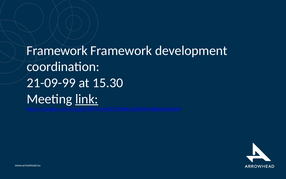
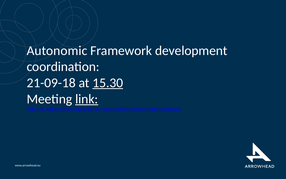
Framework: Framework -> Autonomic (57, 50)
21-09-99: 21-09-99 -> 21-09-18 (51, 83)
15.30 underline: none -> present (108, 83)
